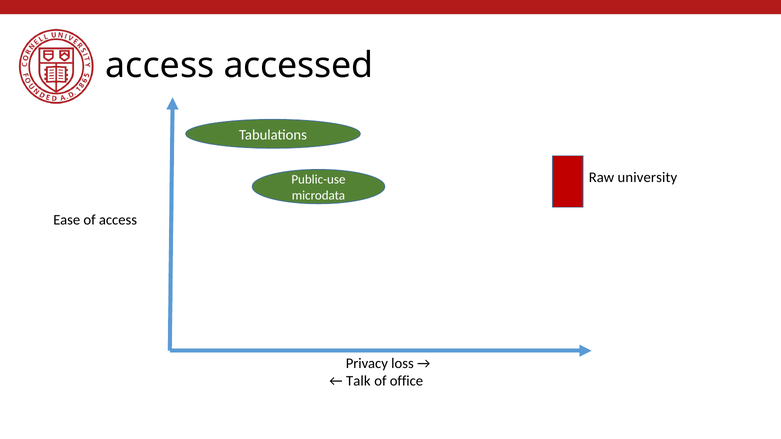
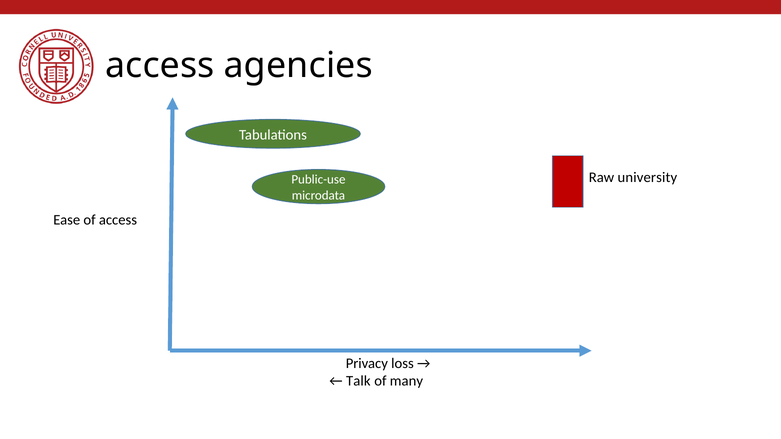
accessed: accessed -> agencies (298, 66)
office: office -> many (406, 381)
